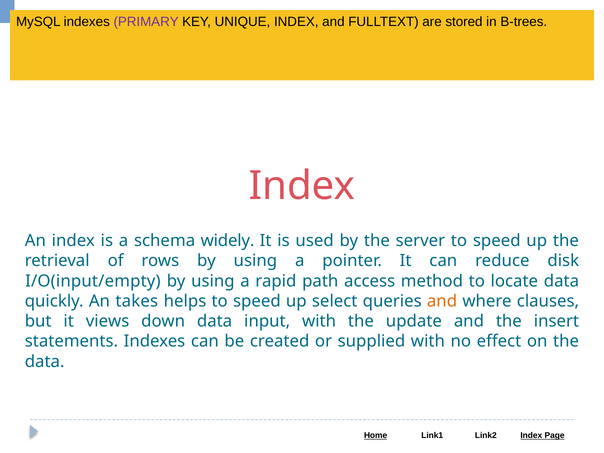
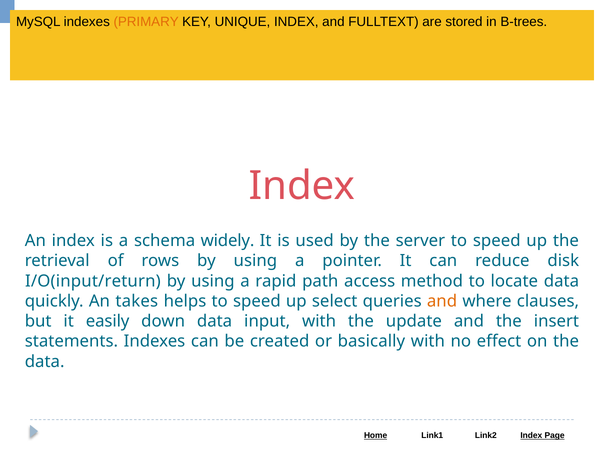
PRIMARY colour: purple -> orange (146, 22)
I/O(input/empty: I/O(input/empty -> I/O(input/return (93, 281)
views: views -> easily (108, 321)
supplied: supplied -> basically (371, 341)
